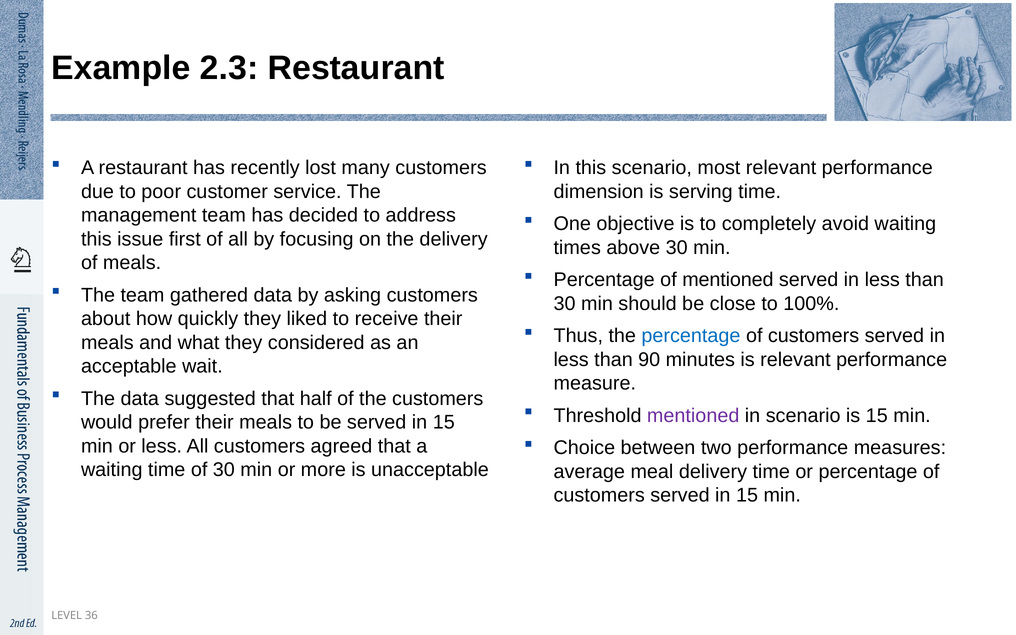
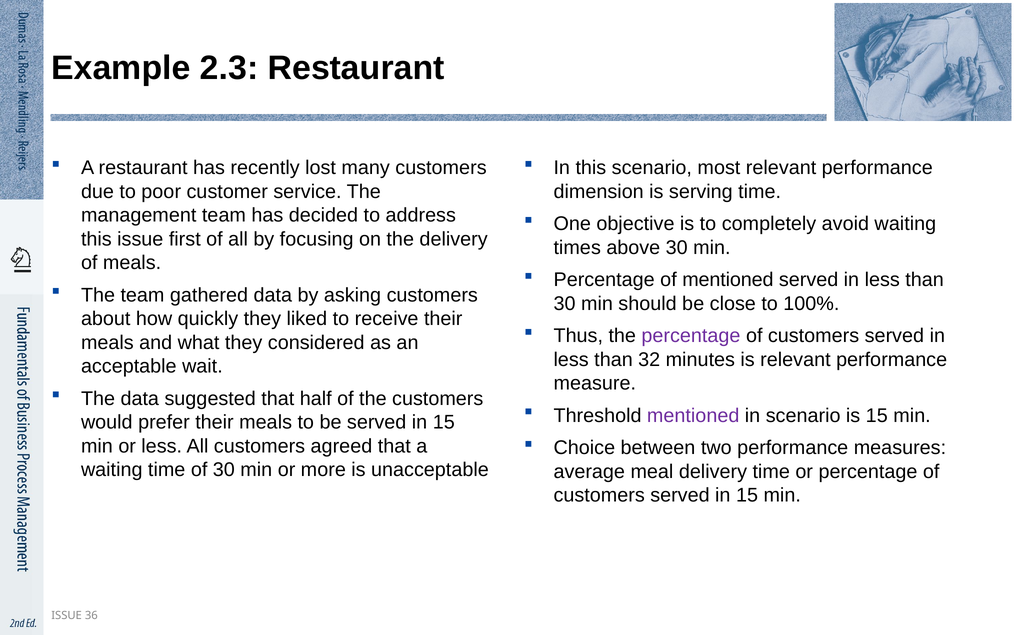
percentage colour: blue -> purple (691, 336)
90: 90 -> 32 (649, 360)
LEVEL: LEVEL -> ISSUE (67, 615)
